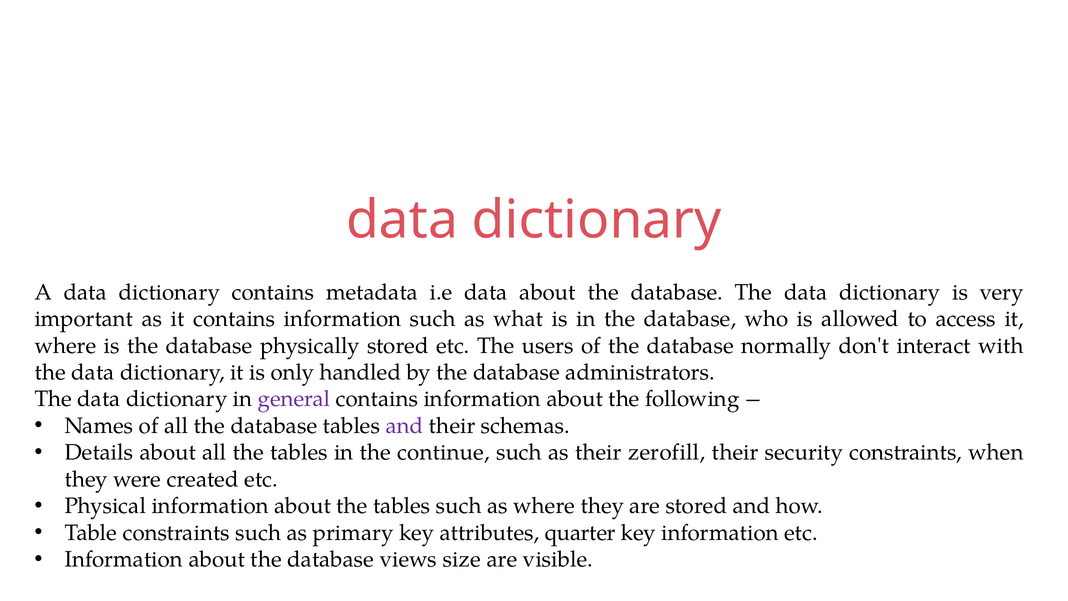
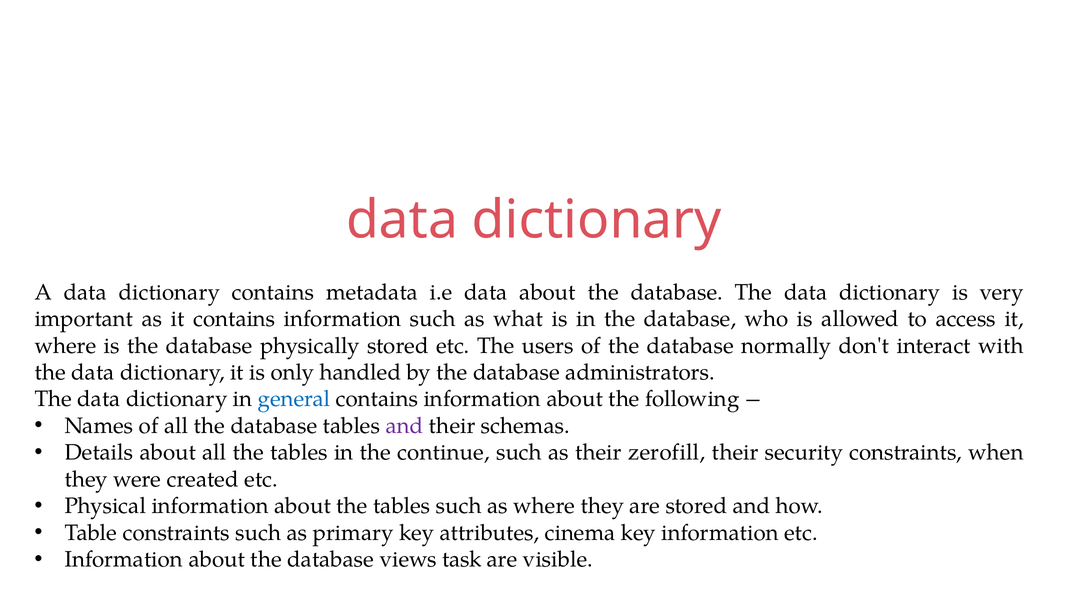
general colour: purple -> blue (294, 399)
quarter: quarter -> cinema (580, 533)
size: size -> task (462, 559)
